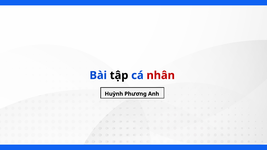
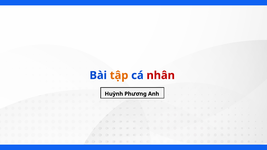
tập colour: black -> orange (119, 75)
